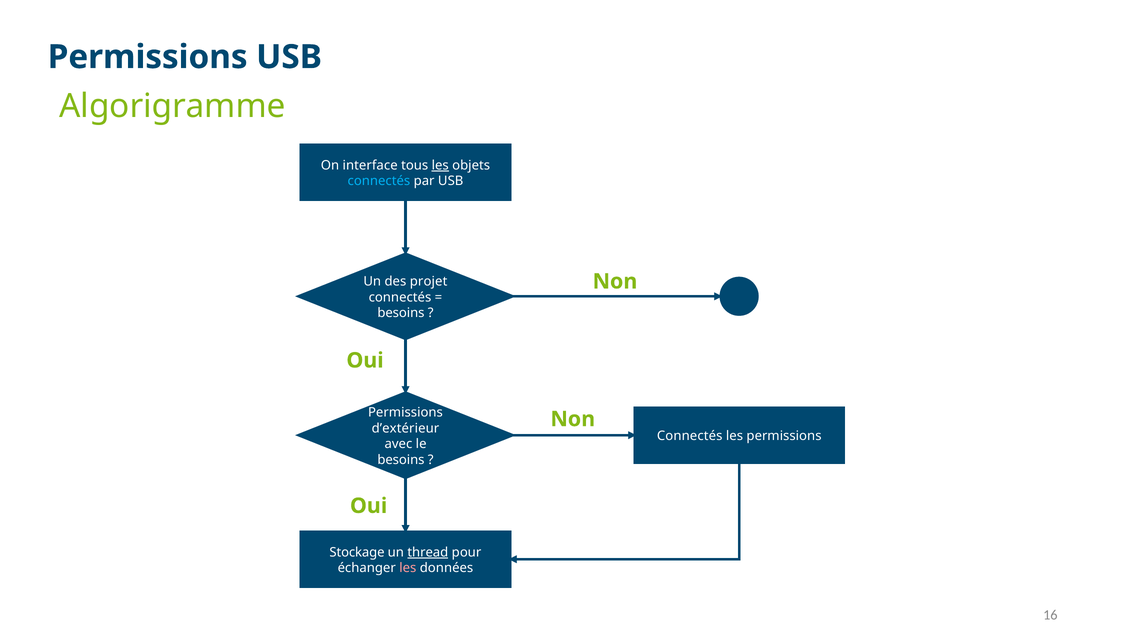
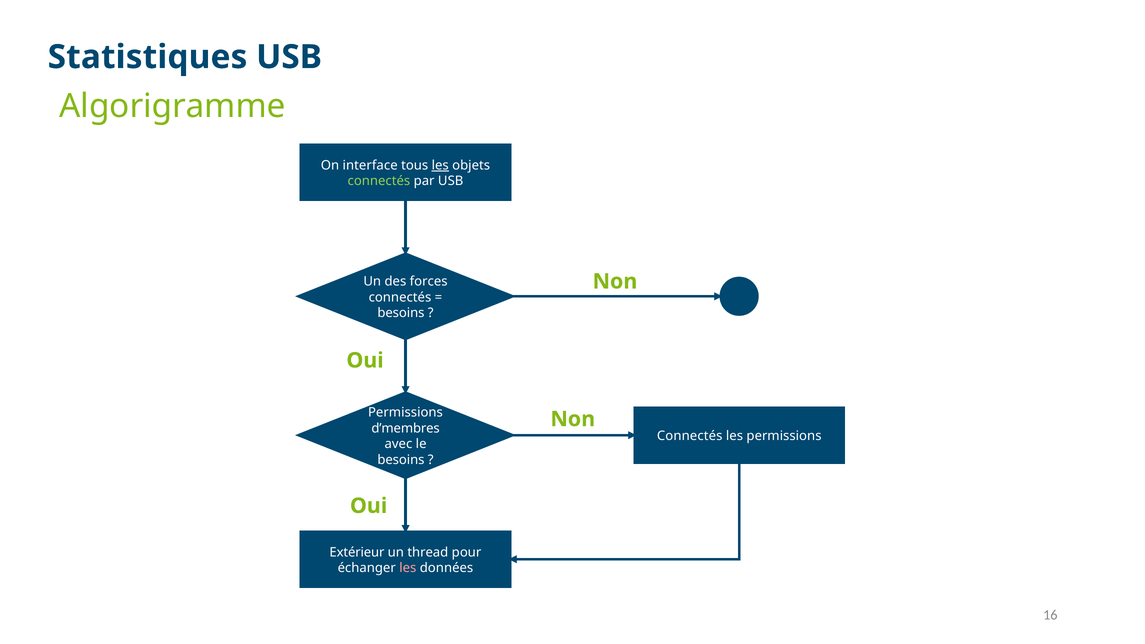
Permissions: Permissions -> Statistiques (148, 57)
connectés colour: light blue -> light green (379, 181)
projet: projet -> forces (429, 281)
d’extérieur: d’extérieur -> d’membres (406, 428)
Stockage: Stockage -> Extérieur (357, 552)
thread underline: present -> none (428, 552)
